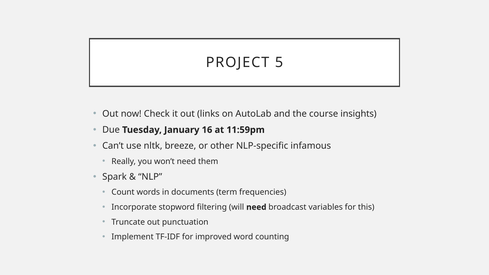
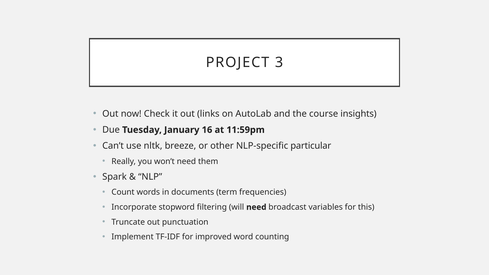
5: 5 -> 3 (279, 62)
infamous: infamous -> particular (311, 146)
